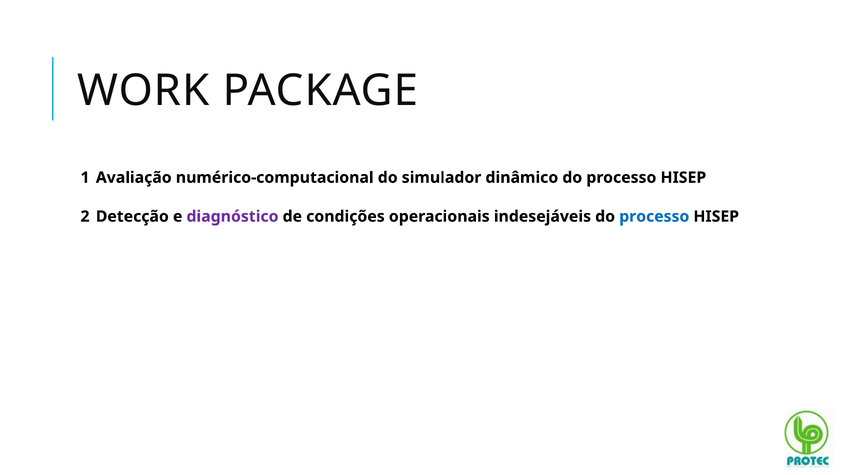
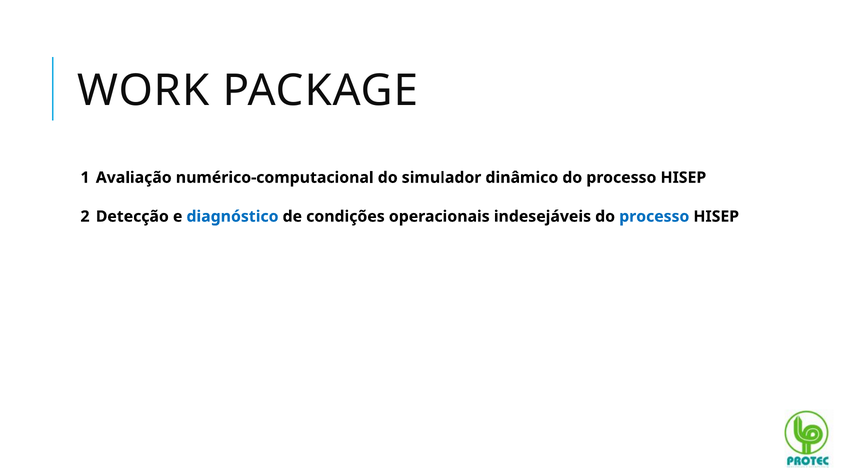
diagnóstico colour: purple -> blue (232, 217)
